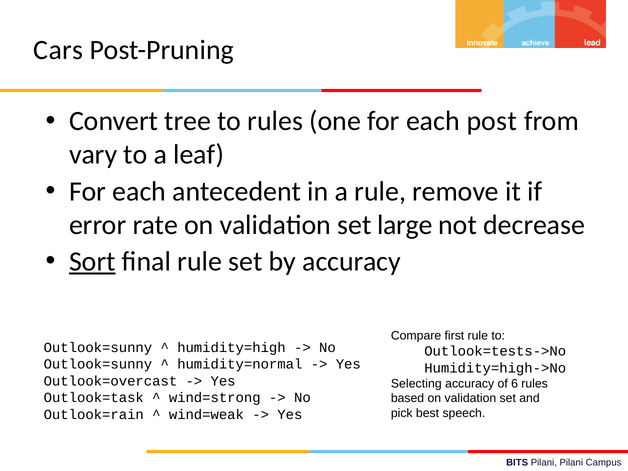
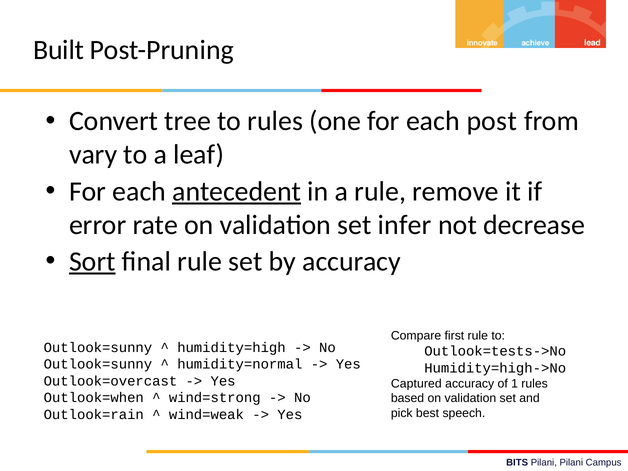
Cars: Cars -> Built (59, 50)
antecedent underline: none -> present (237, 191)
large: large -> infer (405, 225)
Selecting: Selecting -> Captured (416, 384)
6: 6 -> 1 (515, 384)
Outlook=task: Outlook=task -> Outlook=when (94, 398)
